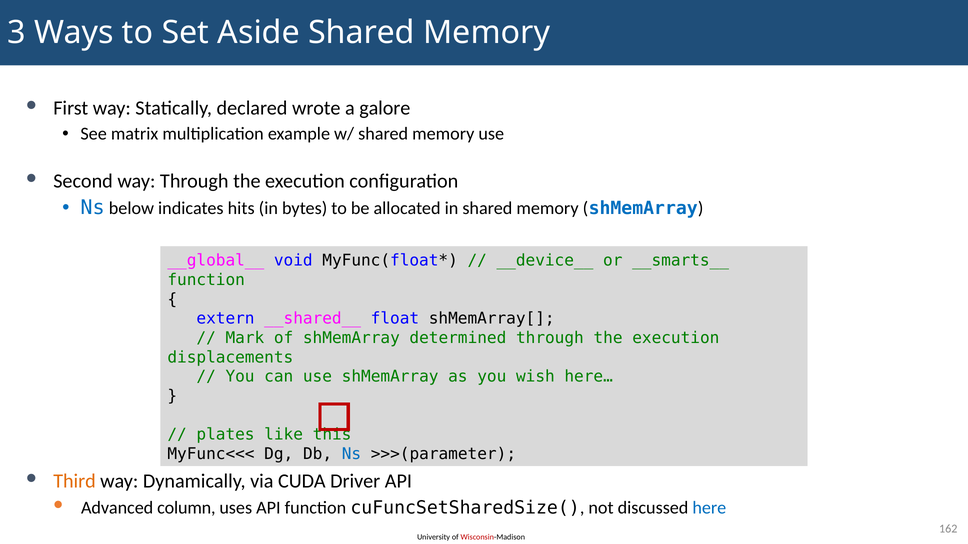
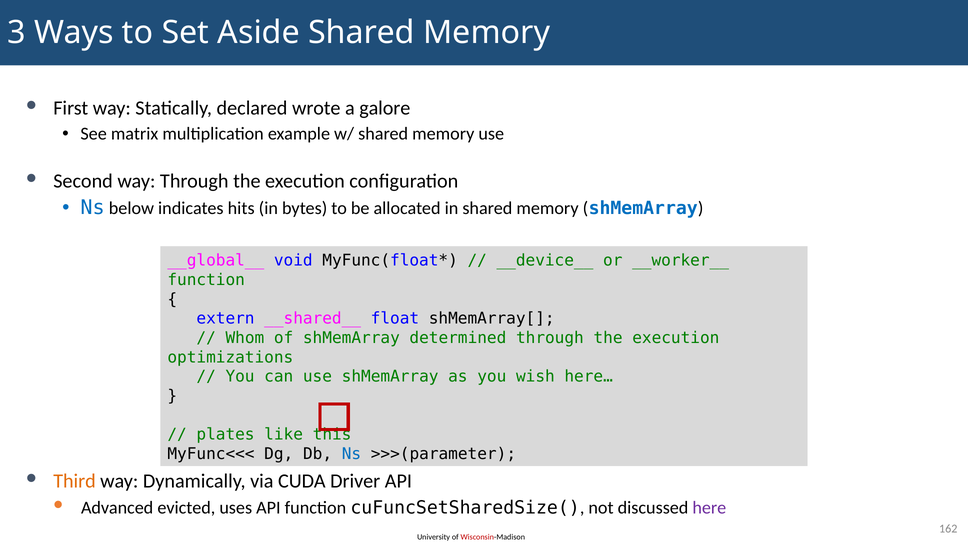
__smarts__: __smarts__ -> __worker__ (681, 261)
Mark: Mark -> Whom (245, 338)
displacements: displacements -> optimizations (230, 358)
column: column -> evicted (186, 508)
here colour: blue -> purple (709, 508)
